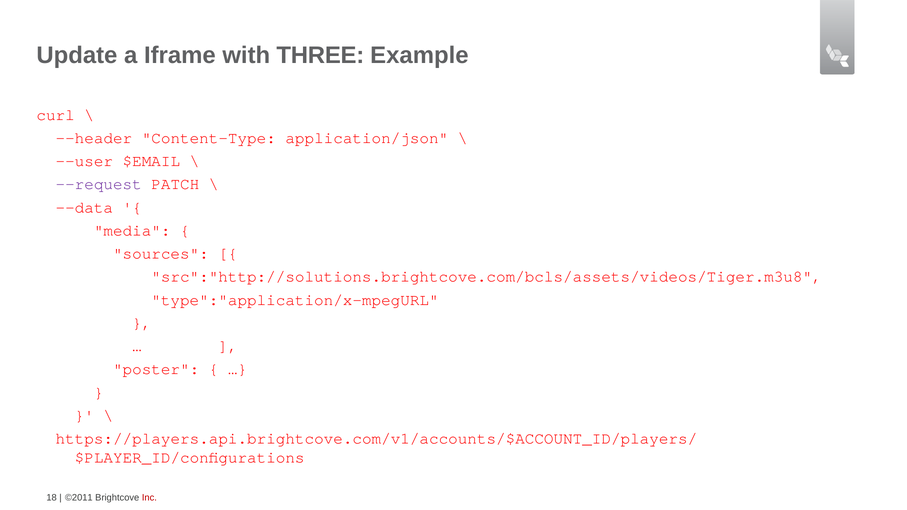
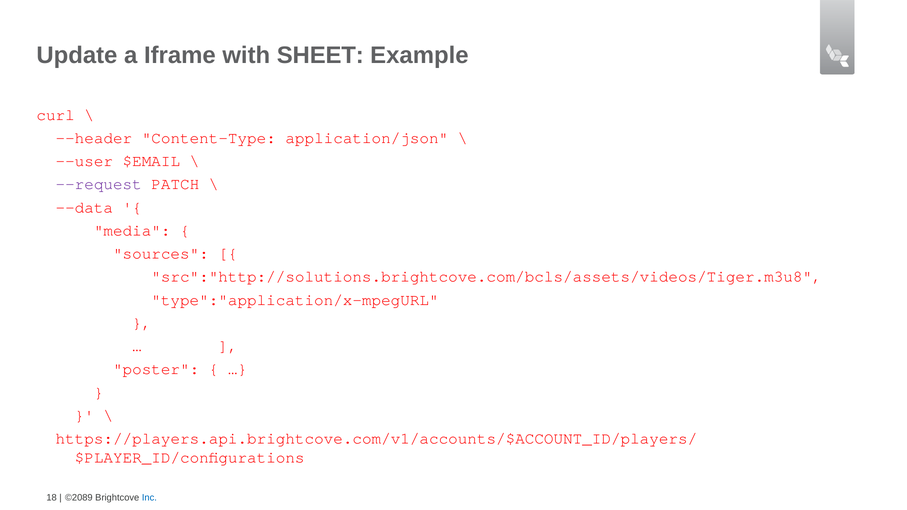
THREE: THREE -> SHEET (320, 55)
©2011: ©2011 -> ©2089 (79, 498)
Inc colour: red -> blue (149, 498)
